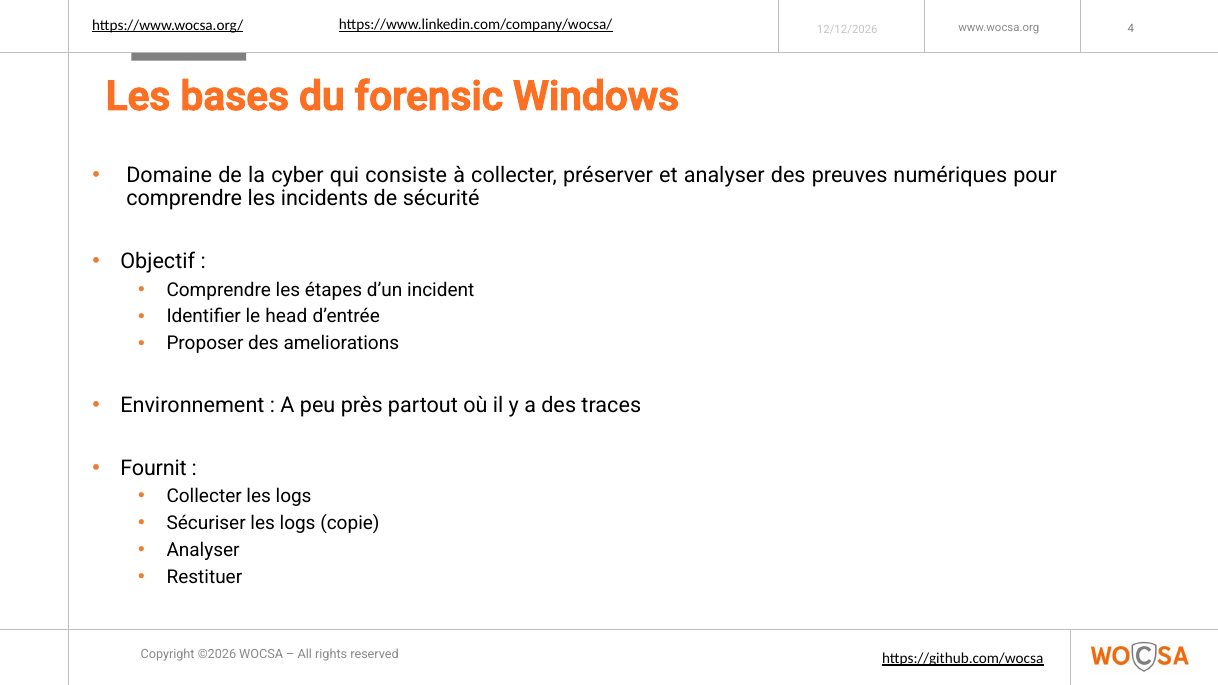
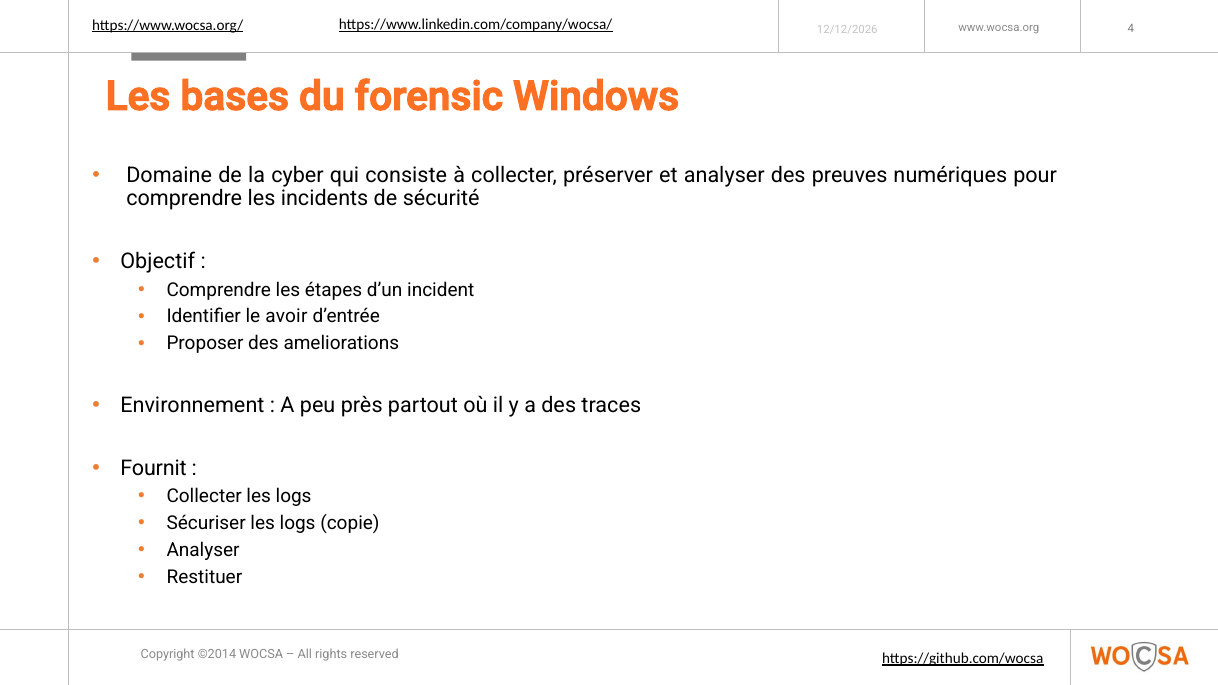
head: head -> avoir (286, 317)
©2026: ©2026 -> ©2014 (217, 654)
